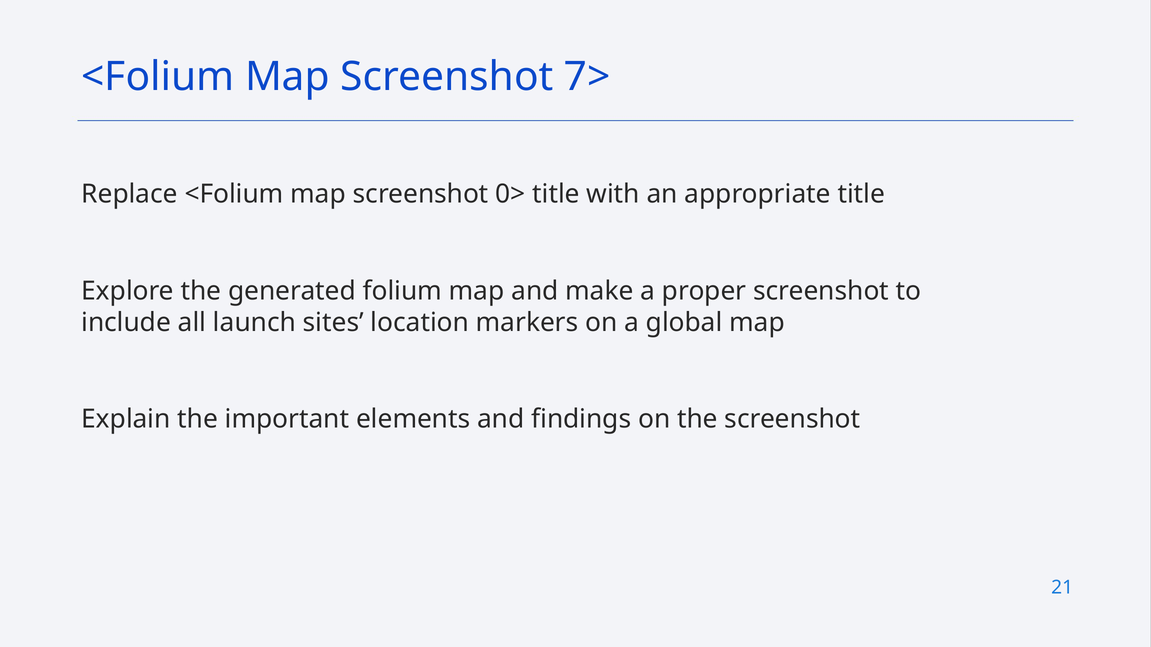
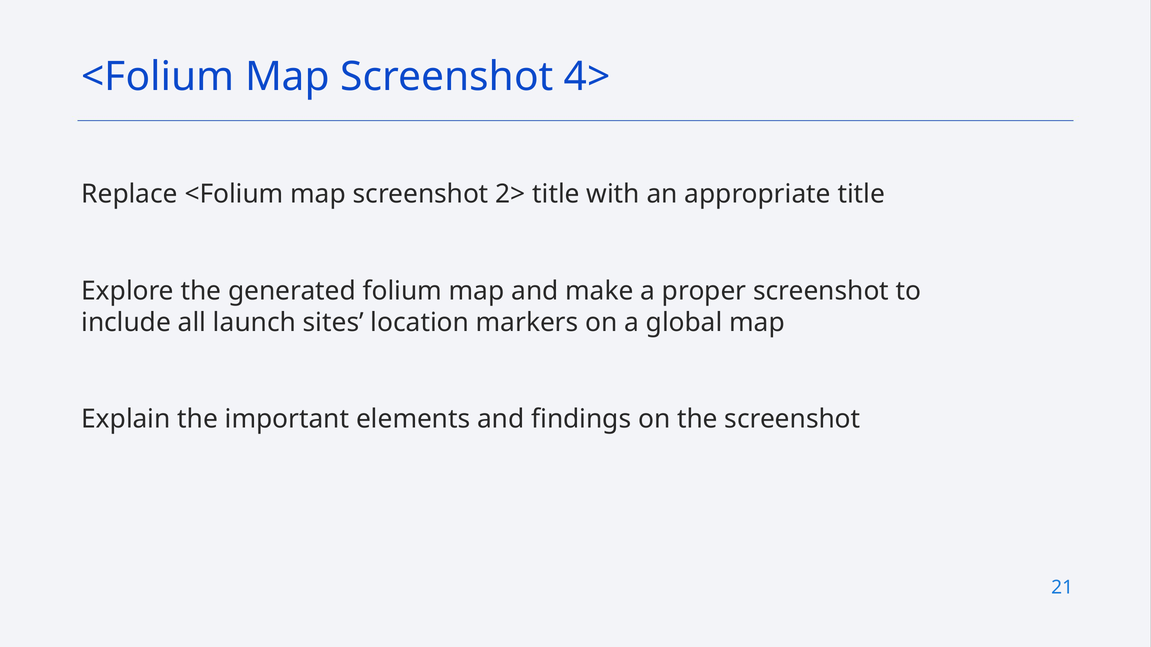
7>: 7> -> 4> (587, 77)
0>: 0> -> 2> (510, 194)
